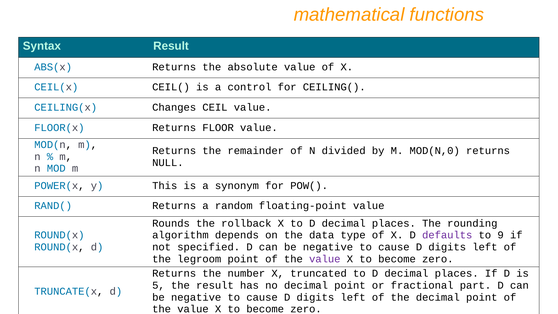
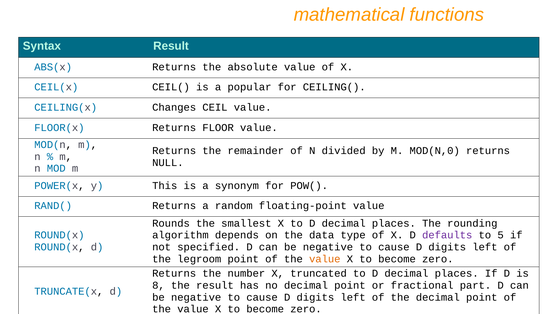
control: control -> popular (249, 87)
rollback: rollback -> smallest (246, 223)
9: 9 -> 5 (501, 235)
value colour: purple -> orange (325, 259)
5: 5 -> 8 (158, 285)
